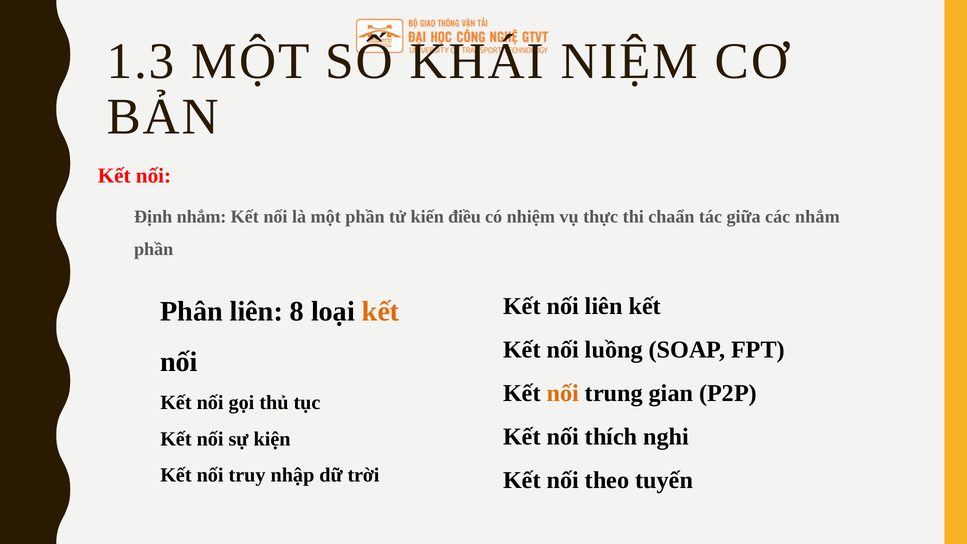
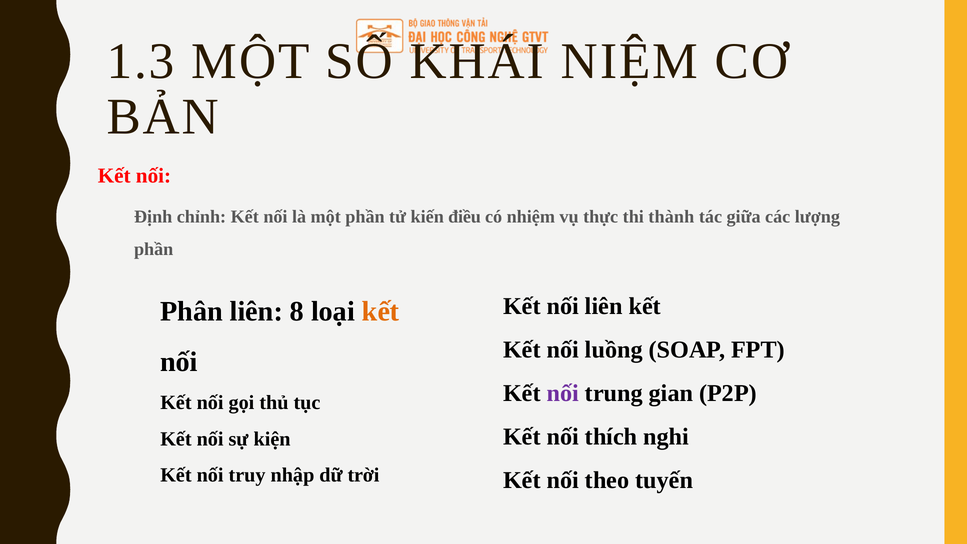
Định nhắm: nhắm -> chỉnh (201, 217)
chaẩn: chaẩn -> thành (671, 217)
các nhắm: nhắm -> lượng (817, 217)
nối colour: orange -> purple (563, 393)
